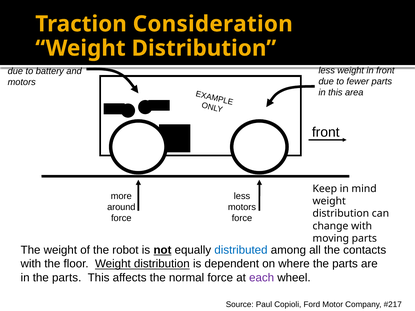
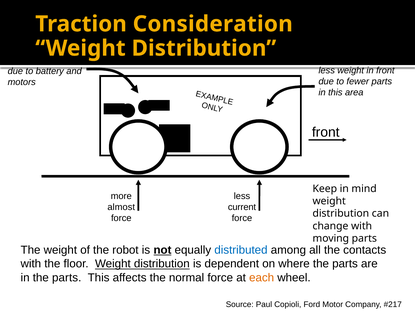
around: around -> almost (121, 207)
motors: motors -> current (242, 207)
each colour: purple -> orange (262, 278)
